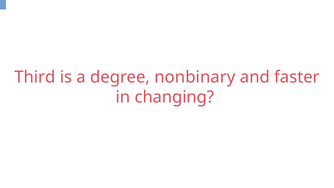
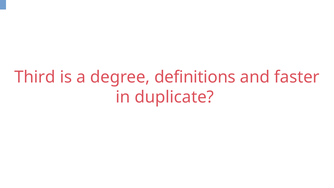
nonbinary: nonbinary -> definitions (195, 77)
changing: changing -> duplicate (174, 97)
